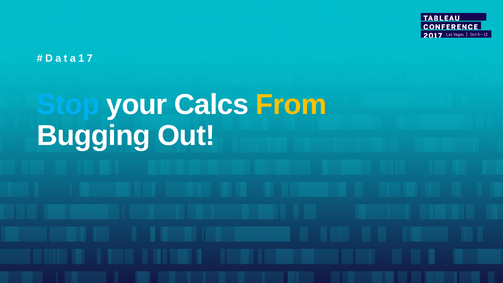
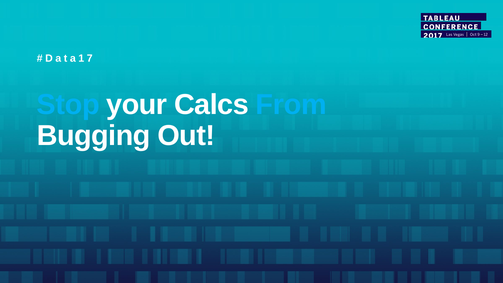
From colour: yellow -> light blue (291, 104)
